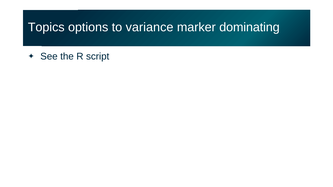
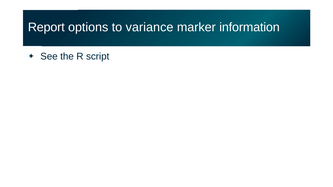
Topics: Topics -> Report (46, 27)
dominating: dominating -> information (250, 27)
